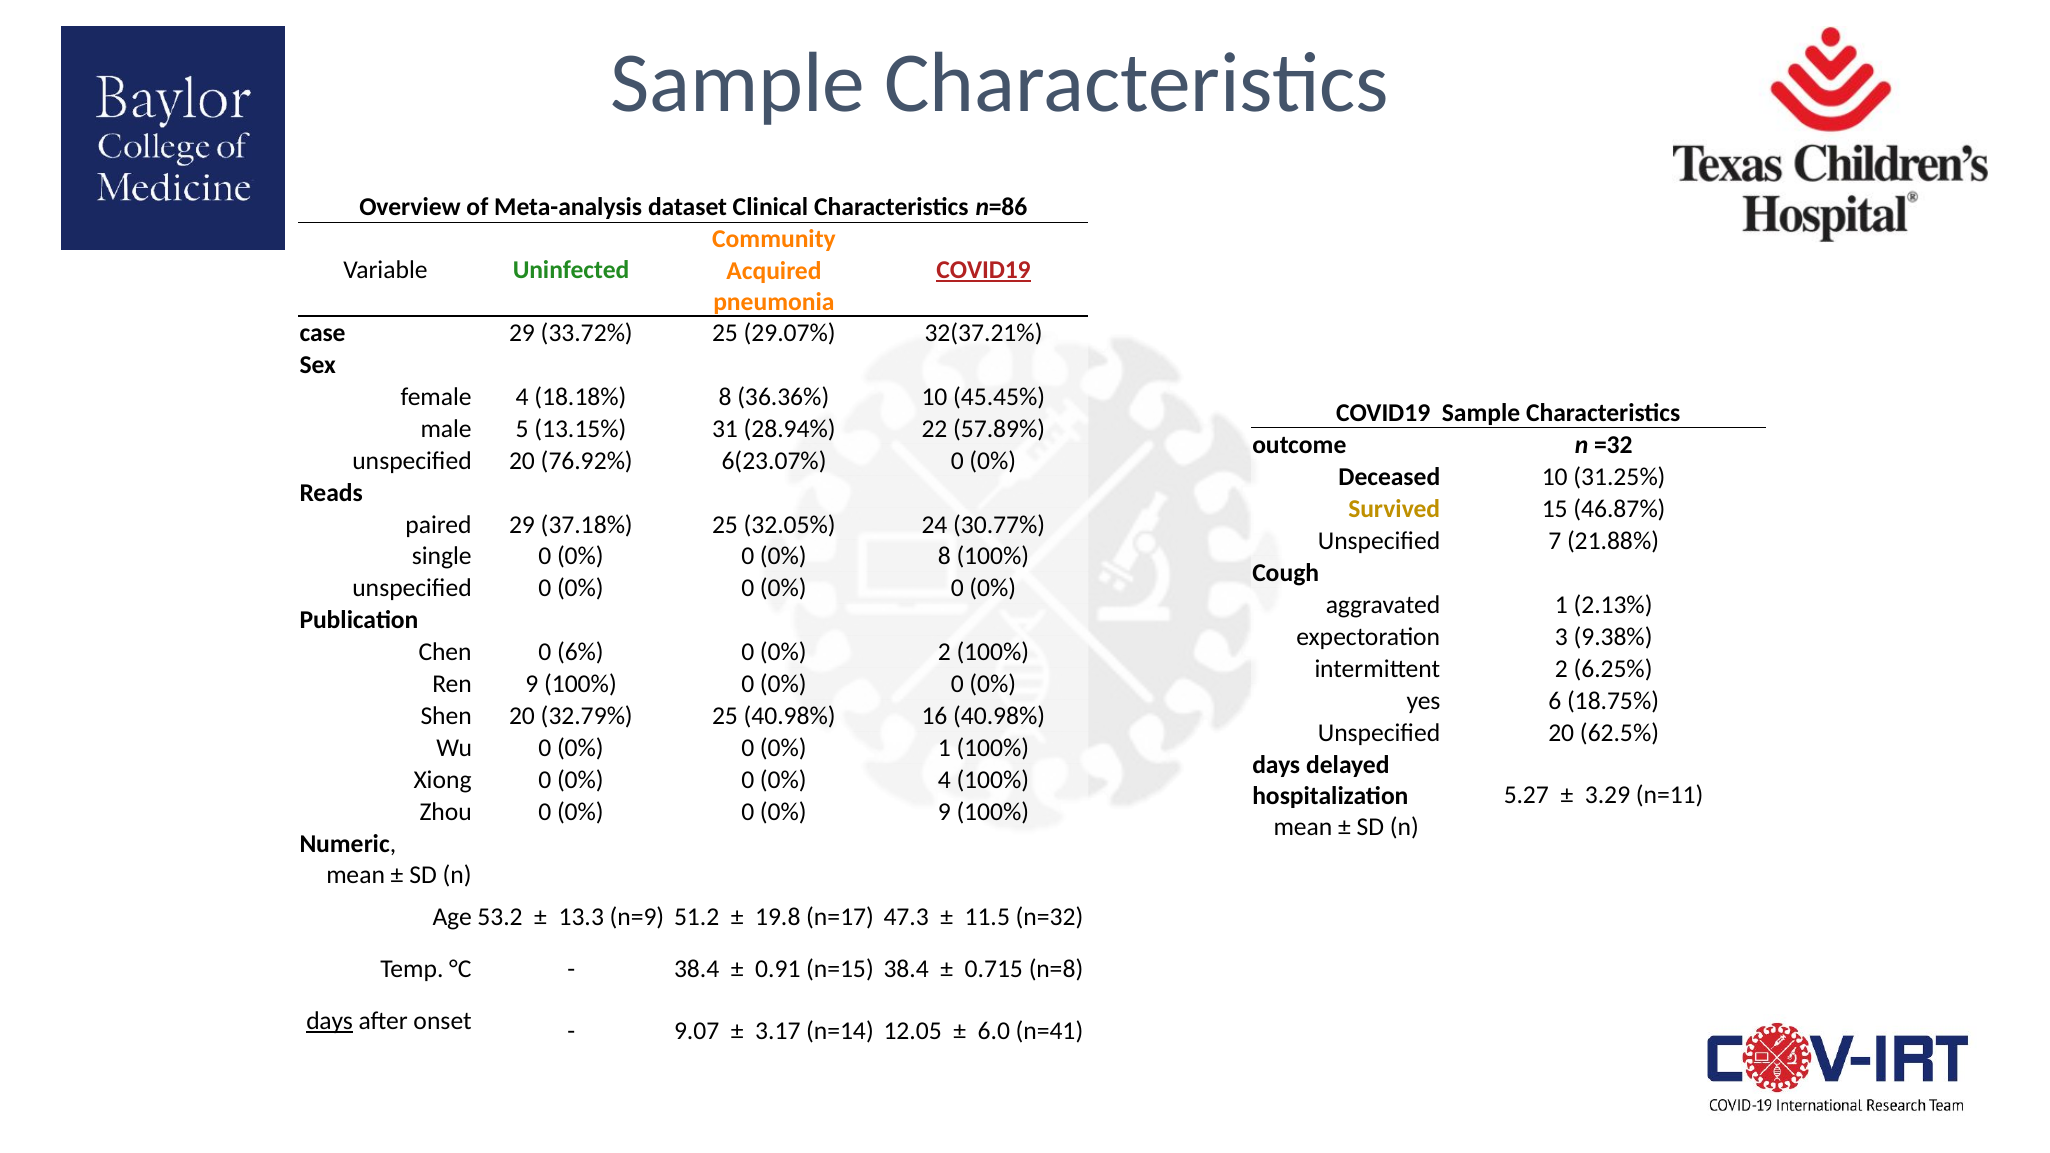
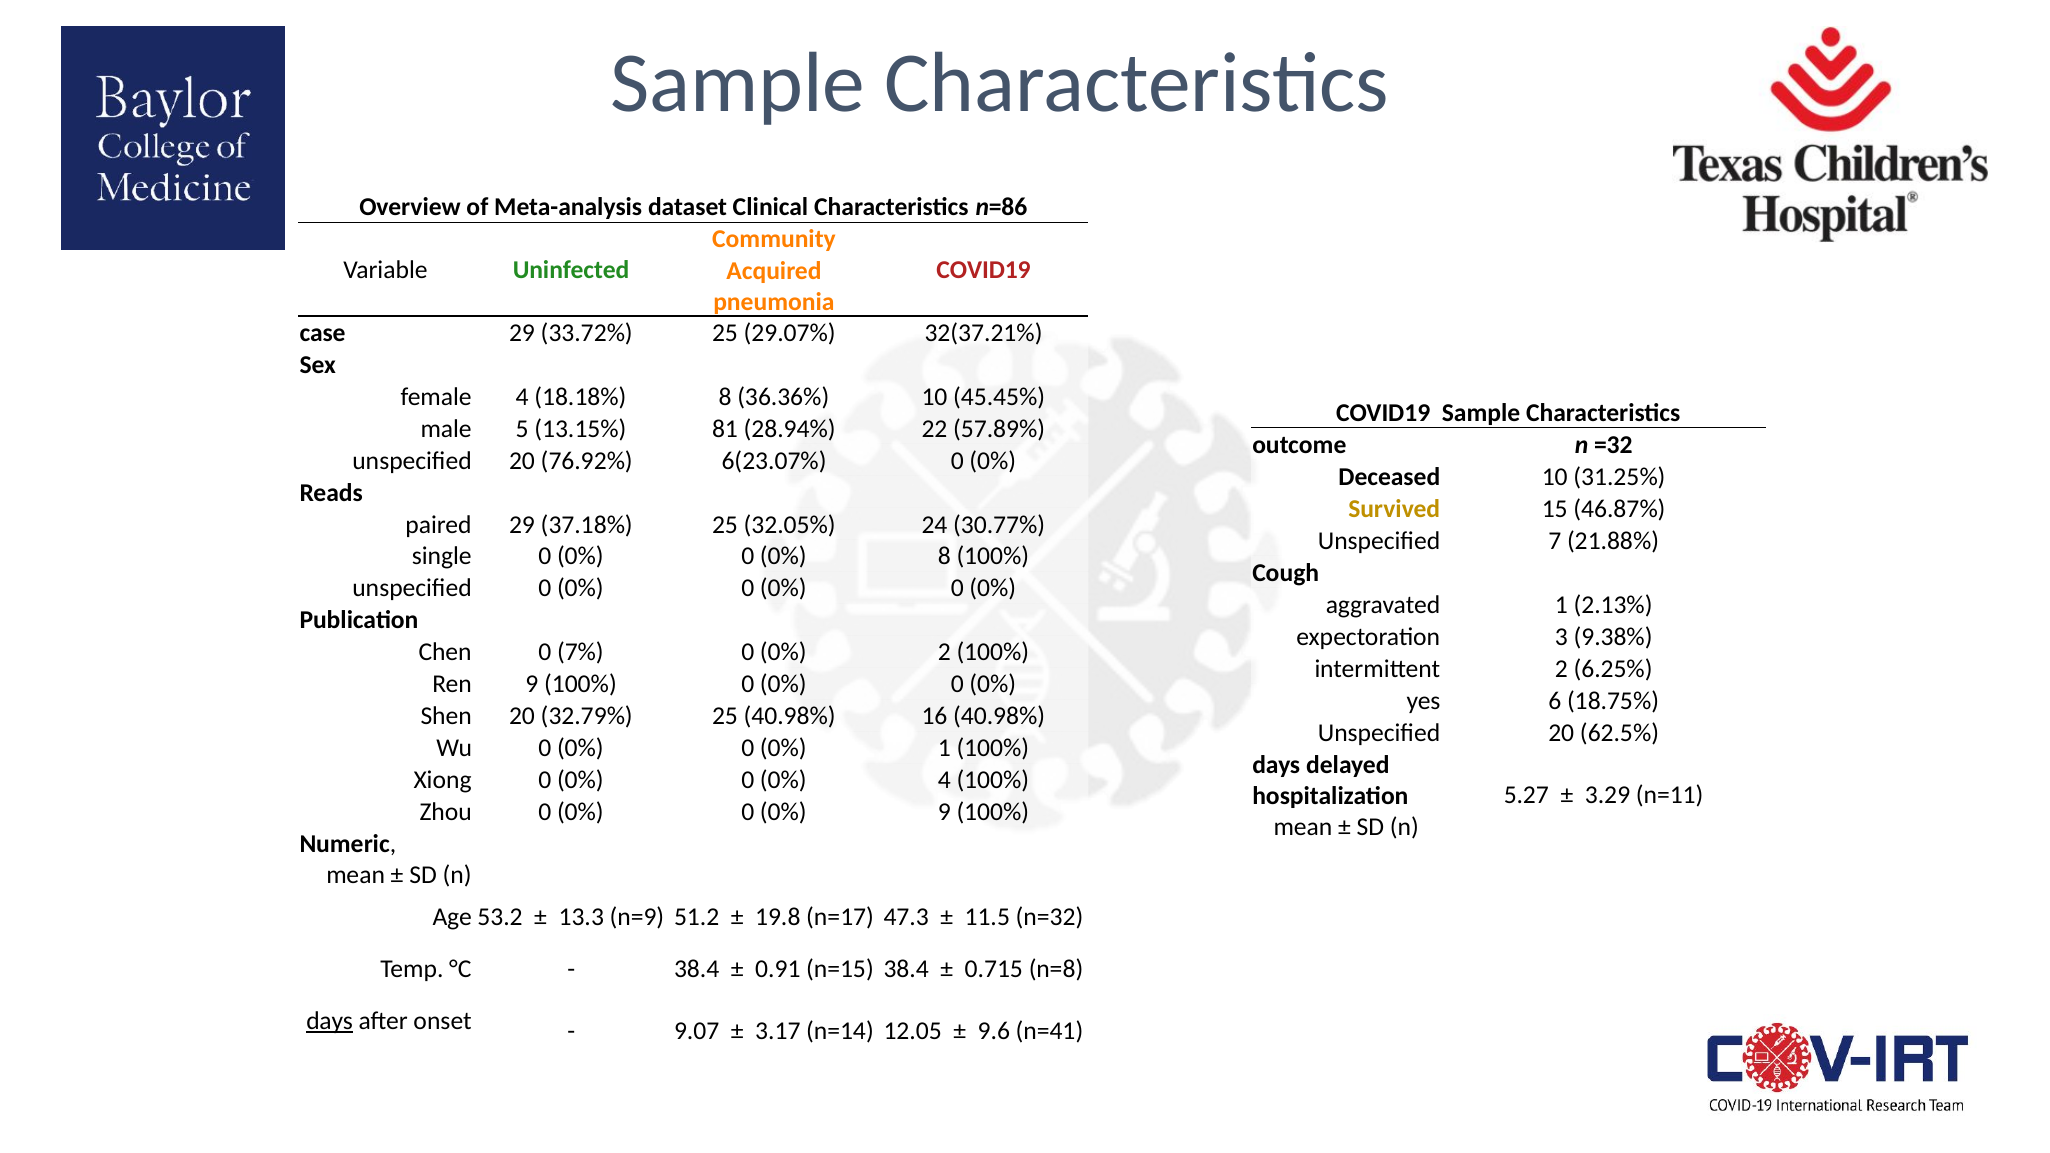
COVID19 underline: present -> none (984, 270)
31: 31 -> 81 (725, 429)
6%: 6% -> 7% (580, 652)
6.0: 6.0 -> 9.6 (994, 1031)
